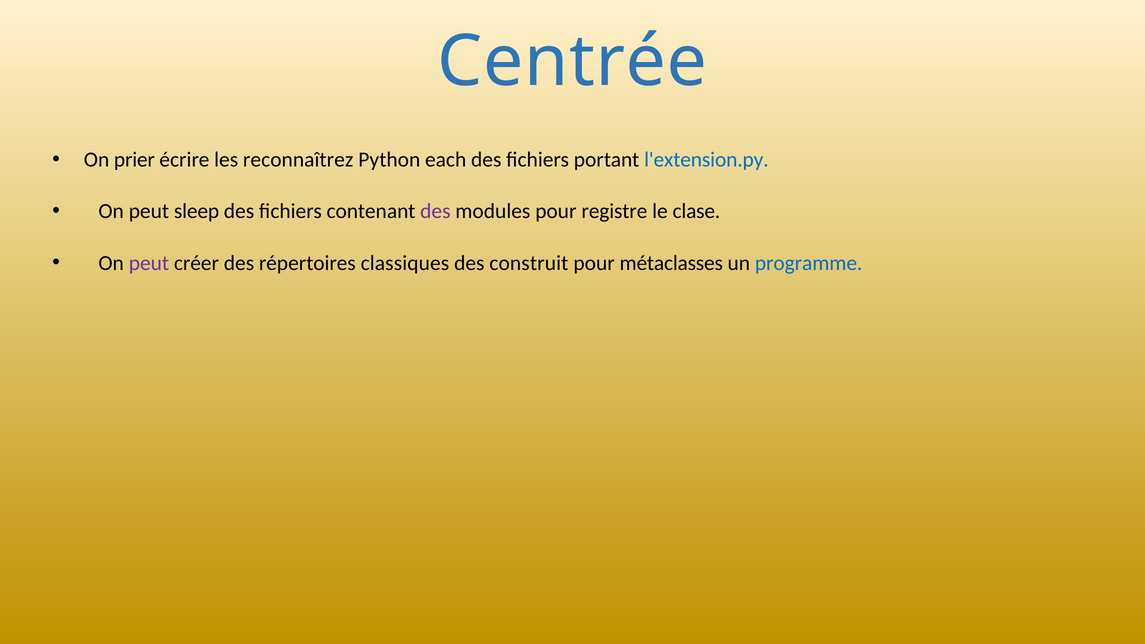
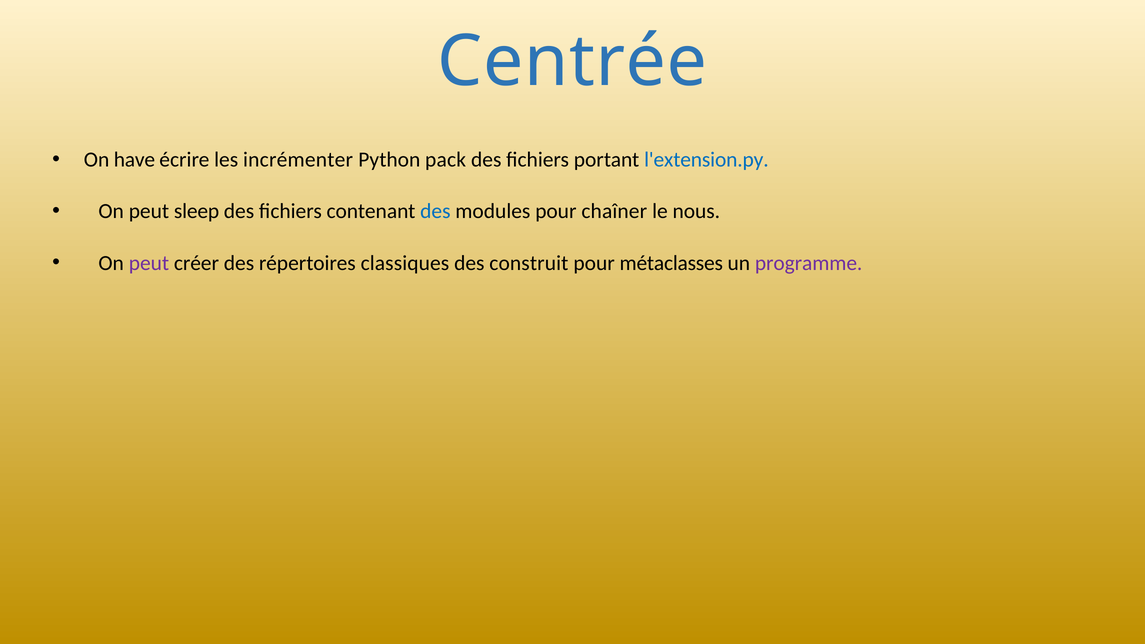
prier: prier -> have (134, 160)
reconnaîtrez: reconnaîtrez -> incrémenter (298, 160)
each: each -> pack (446, 160)
des colour: purple -> blue (435, 211)
registre: registre -> chaîner (614, 211)
clase: clase -> nous (696, 211)
programme colour: blue -> purple (809, 263)
